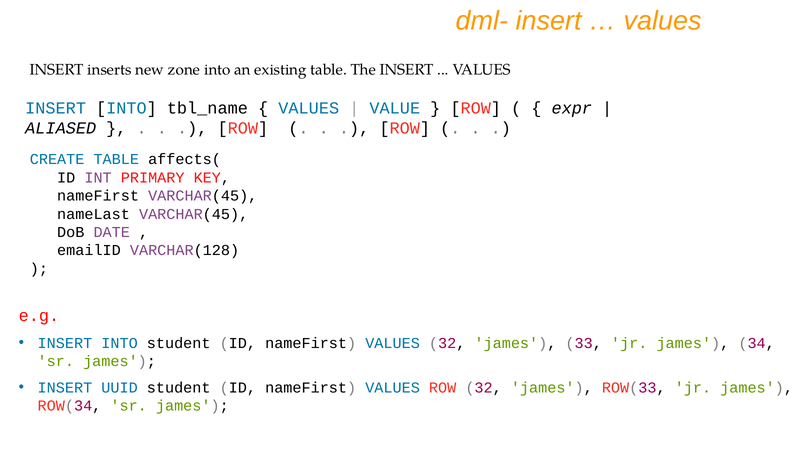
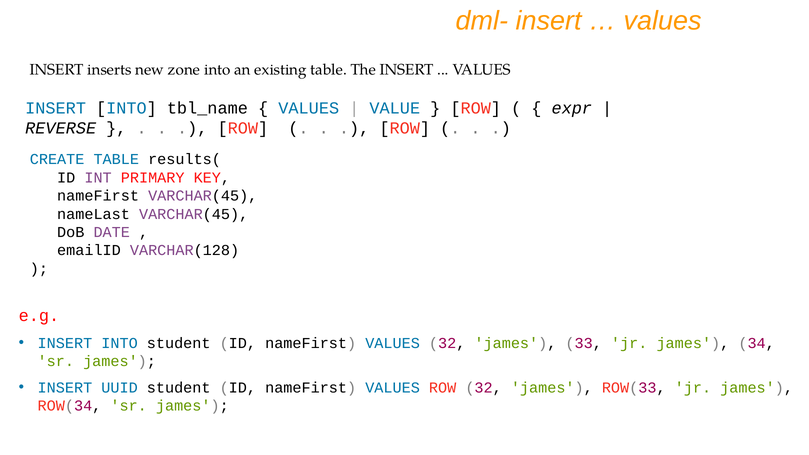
ALIASED: ALIASED -> REVERSE (61, 128)
affects(: affects( -> results( (185, 159)
